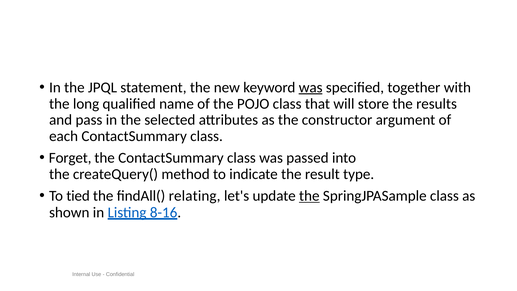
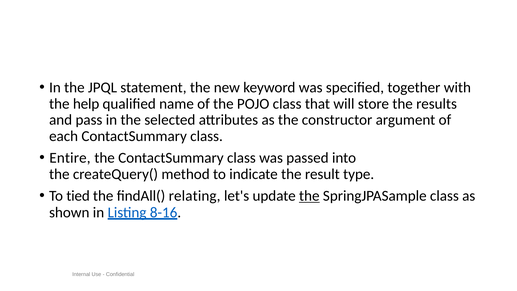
was underline: present -> none (311, 87)
long: long -> help (86, 104)
Forget: Forget -> Entire (70, 158)
